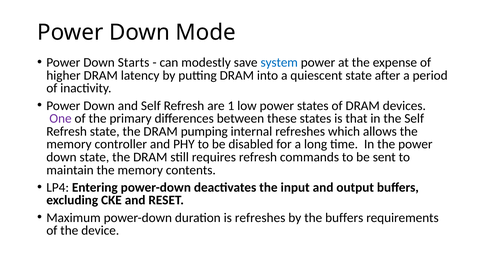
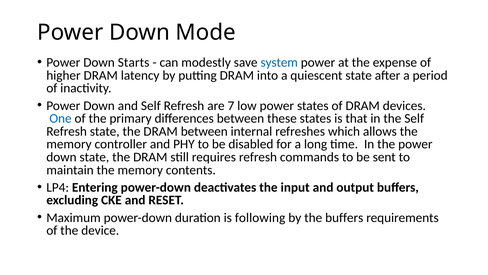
1: 1 -> 7 (231, 105)
One colour: purple -> blue (60, 118)
DRAM pumping: pumping -> between (204, 131)
is refreshes: refreshes -> following (260, 217)
